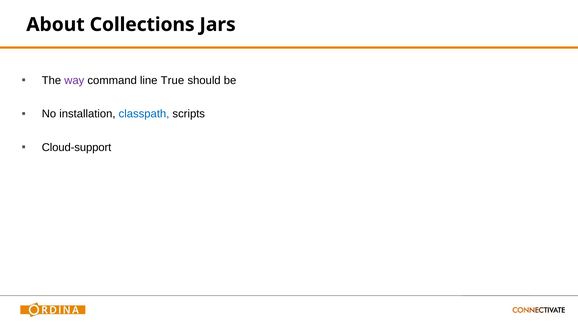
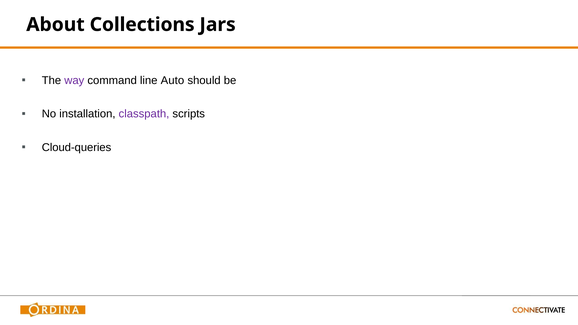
True: True -> Auto (172, 81)
classpath colour: blue -> purple (144, 114)
Cloud-support: Cloud-support -> Cloud-queries (77, 147)
